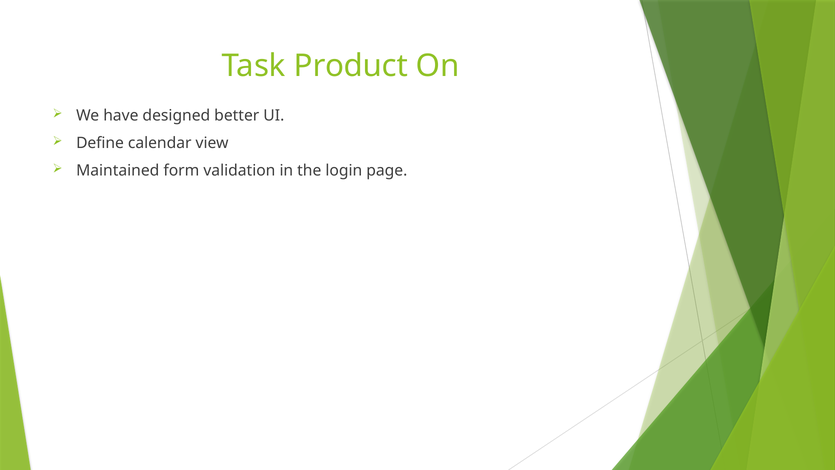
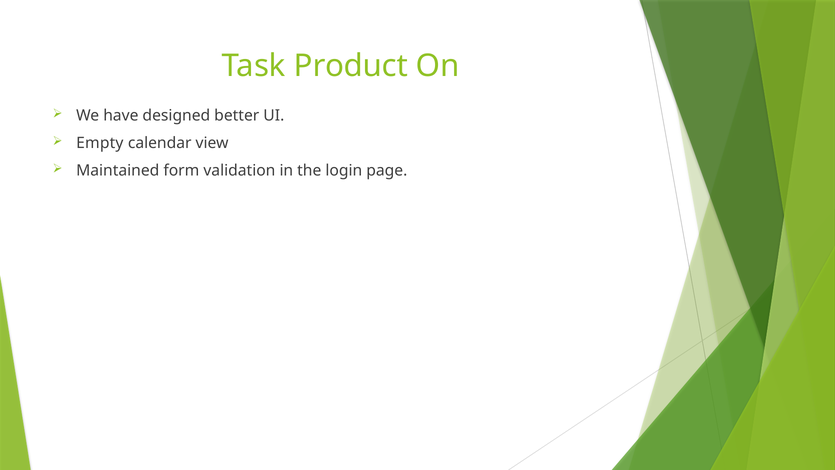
Define: Define -> Empty (100, 143)
